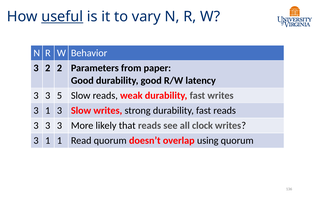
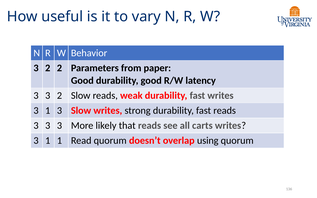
useful underline: present -> none (62, 17)
3 3 5: 5 -> 2 (59, 96)
clock: clock -> carts (202, 126)
